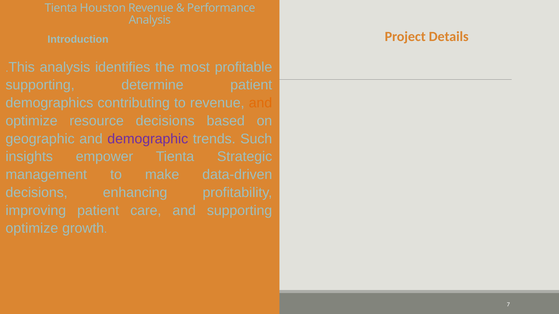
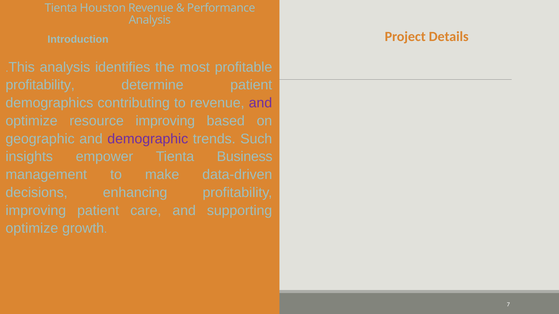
supporting: supporting -> profitability (40, 85)
and colour: orange -> purple (260, 103)
resource decisions: decisions -> improving (165, 121)
Strategic: Strategic -> Business (245, 157)
